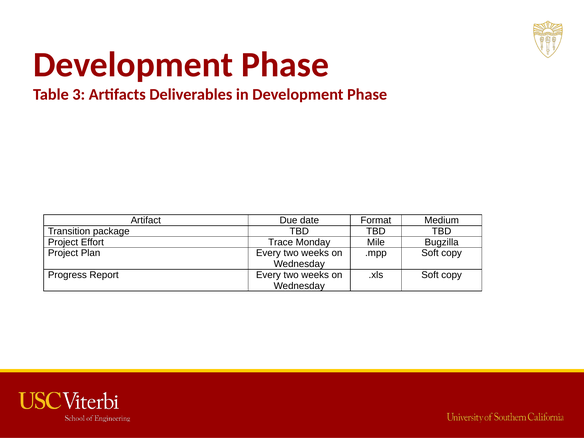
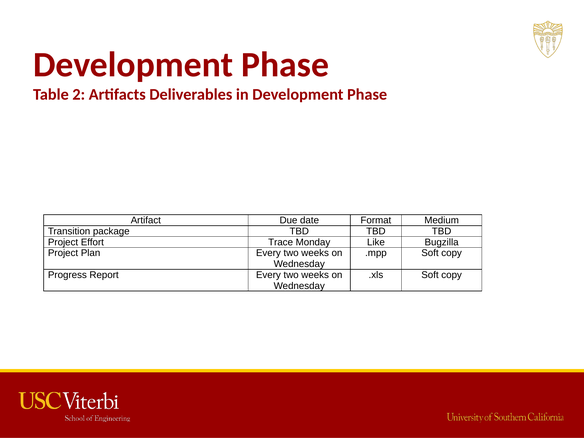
3: 3 -> 2 (79, 94)
Mile: Mile -> Like (376, 242)
